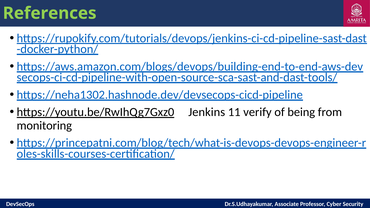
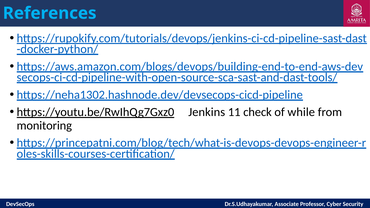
References colour: light green -> light blue (50, 13)
verify: verify -> check (257, 112)
being: being -> while (301, 112)
